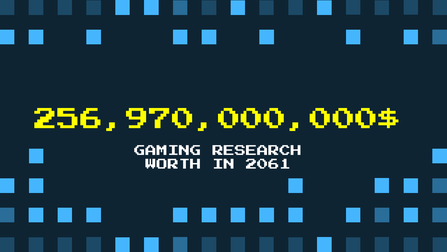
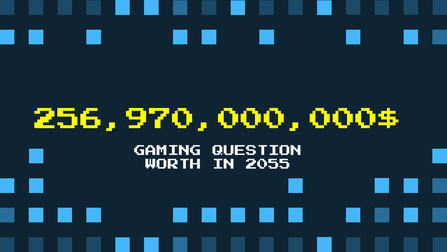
RESEARCH: RESEARCH -> QUESTION (257, 153)
2061: 2061 -> 2055 (268, 166)
